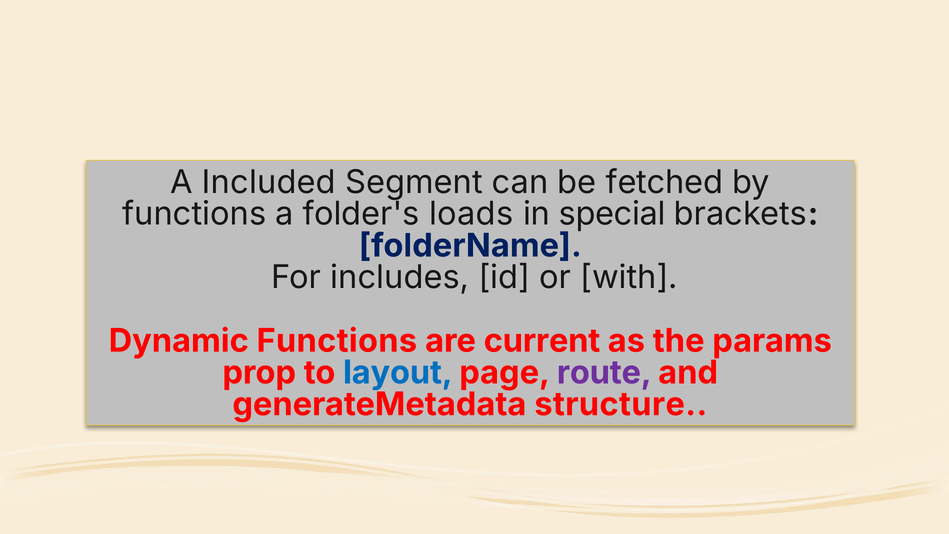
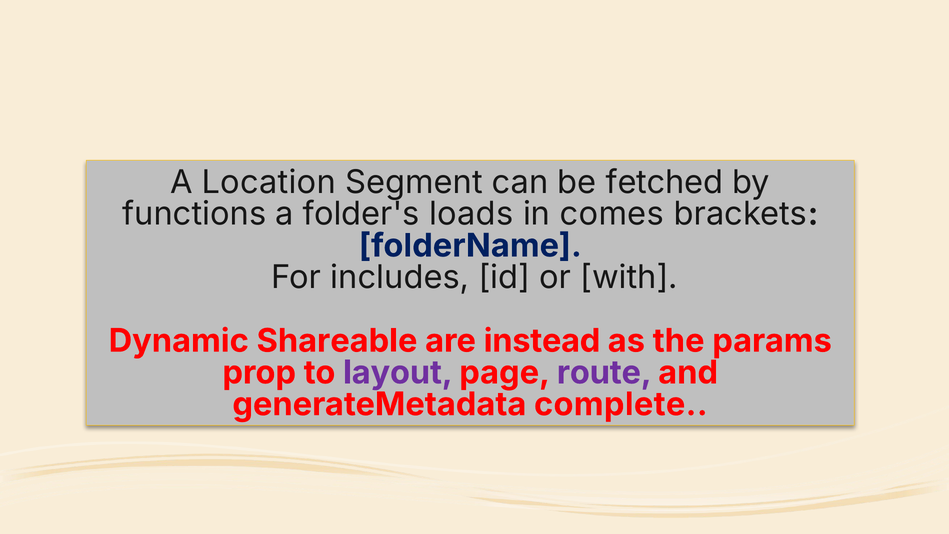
Included: Included -> Location (269, 182)
special: special -> comes (612, 214)
Dynamic Functions: Functions -> Shareable (337, 341)
current: current -> instead (542, 341)
layout colour: blue -> purple (398, 373)
structure: structure -> complete (621, 404)
